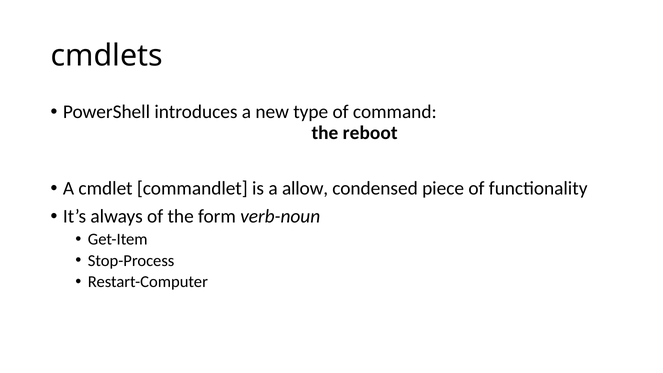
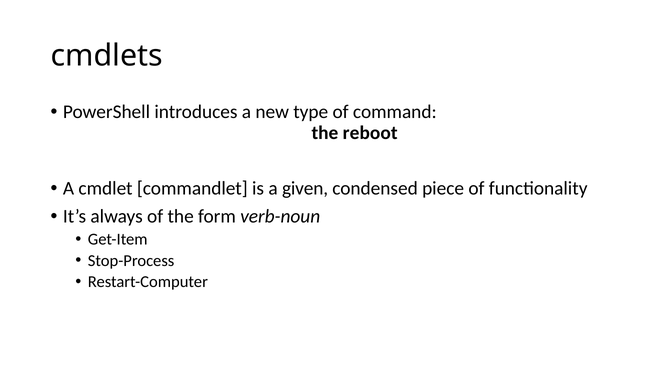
allow: allow -> given (305, 189)
